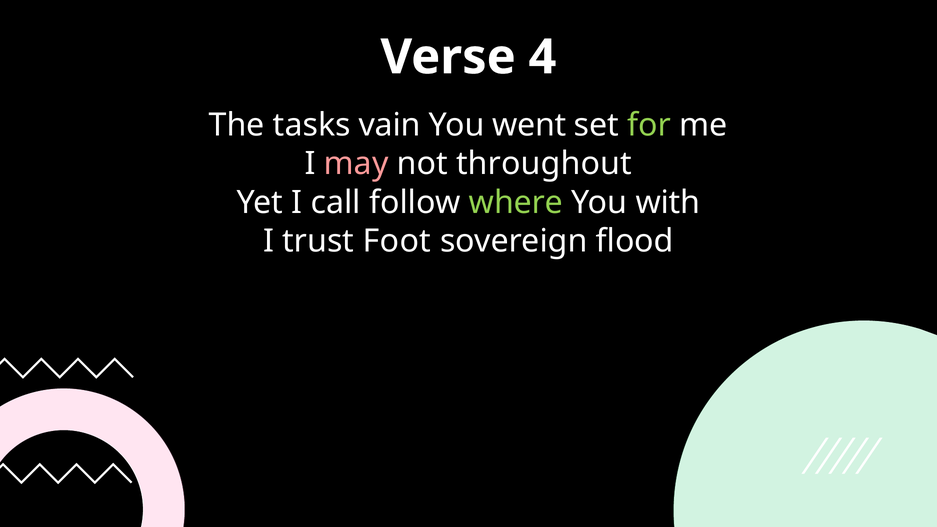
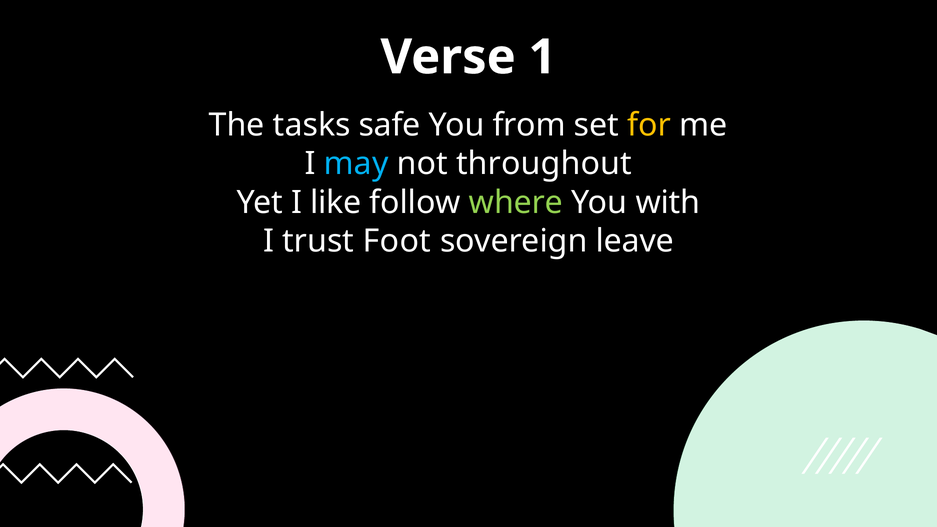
4: 4 -> 1 (542, 57)
vain: vain -> safe (390, 125)
went: went -> from (529, 125)
for colour: light green -> yellow (649, 125)
may colour: pink -> light blue (356, 164)
call: call -> like (336, 202)
flood: flood -> leave (635, 241)
